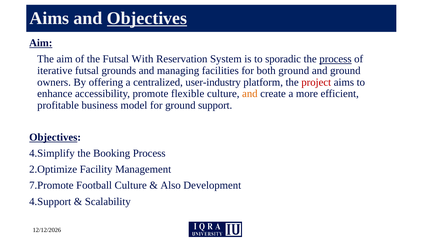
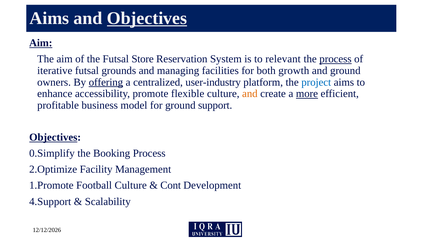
With: With -> Store (143, 59)
sporadic: sporadic -> relevant (283, 59)
both ground: ground -> growth (294, 71)
offering underline: none -> present (106, 82)
project colour: red -> blue (316, 82)
more underline: none -> present (307, 94)
4.Simplify: 4.Simplify -> 0.Simplify (52, 154)
7.Promote: 7.Promote -> 1.Promote (51, 186)
Also: Also -> Cont (171, 186)
